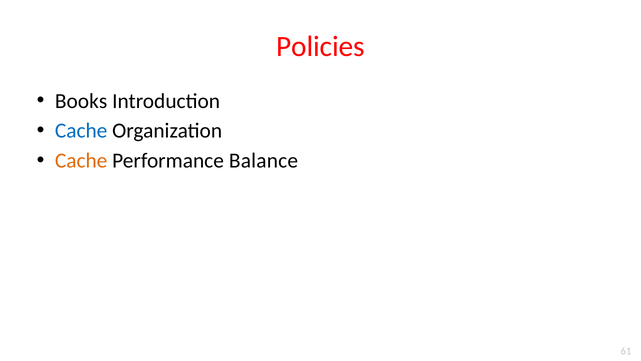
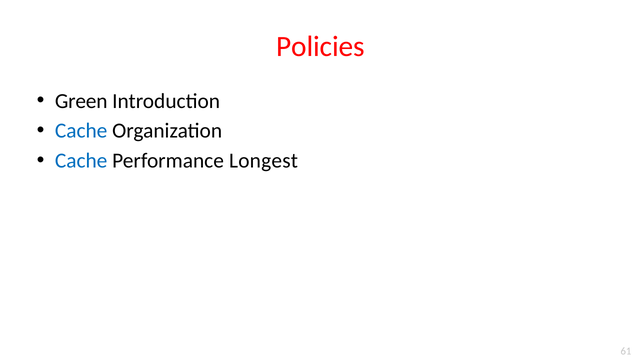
Books: Books -> Green (81, 101)
Cache colour: orange -> blue (81, 161)
Balance: Balance -> Longest (264, 161)
